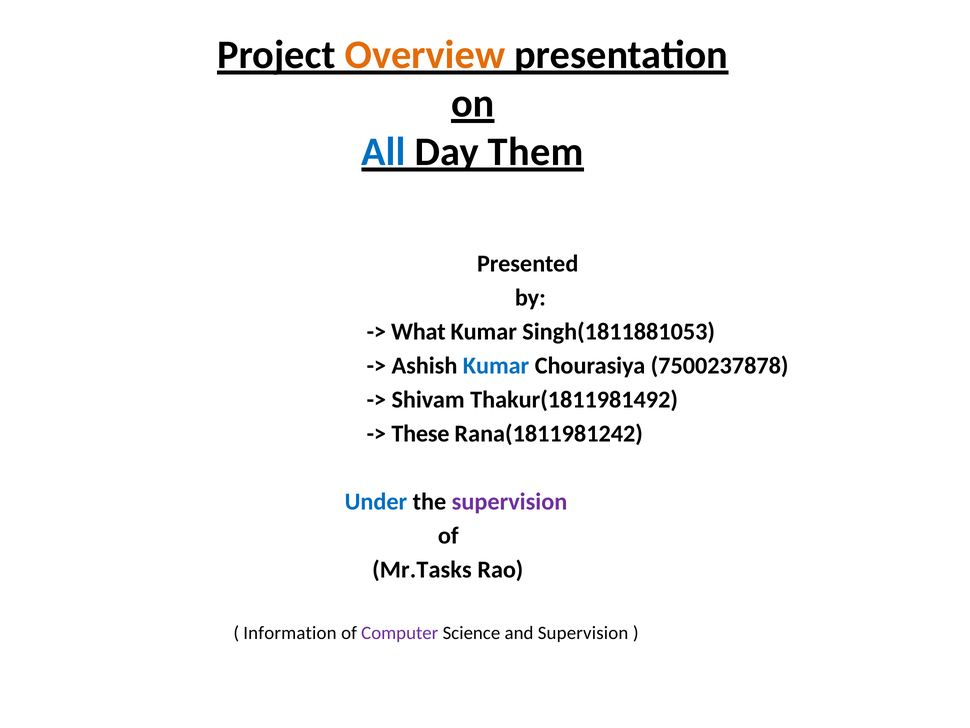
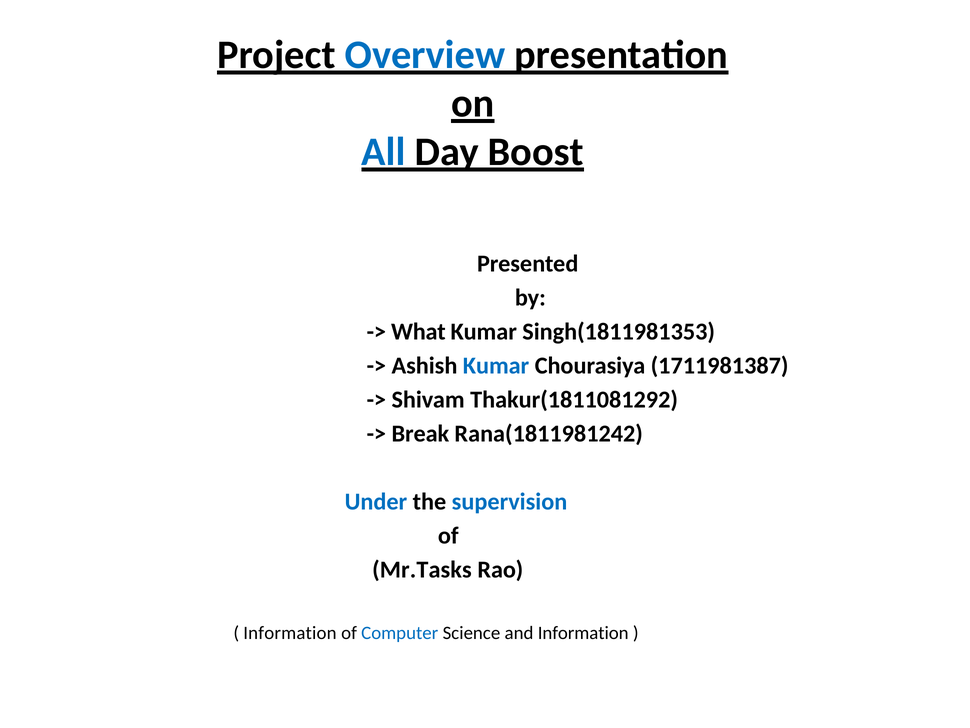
Overview colour: orange -> blue (425, 55)
Them: Them -> Boost (536, 152)
Singh(1811881053: Singh(1811881053 -> Singh(1811981353 (619, 331)
7500237878: 7500237878 -> 1711981387 (720, 365)
Thakur(1811981492: Thakur(1811981492 -> Thakur(1811081292 (574, 399)
These: These -> Break (420, 433)
supervision colour: purple -> blue (510, 501)
Computer colour: purple -> blue (400, 632)
and Supervision: Supervision -> Information (583, 632)
